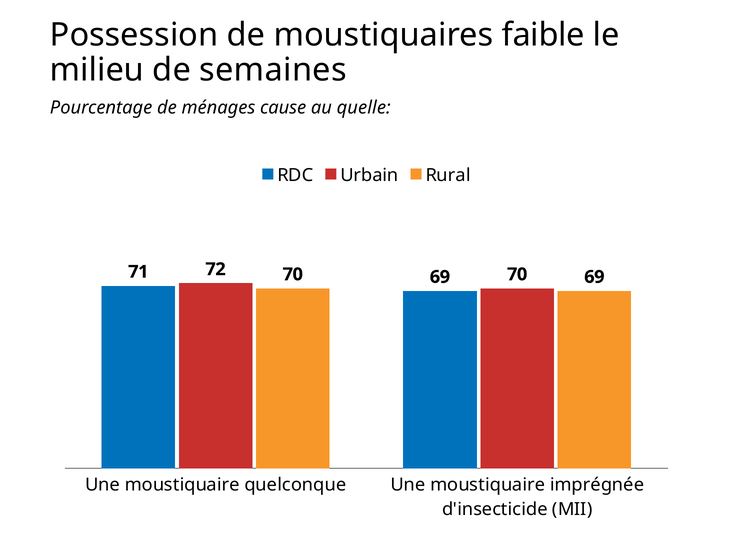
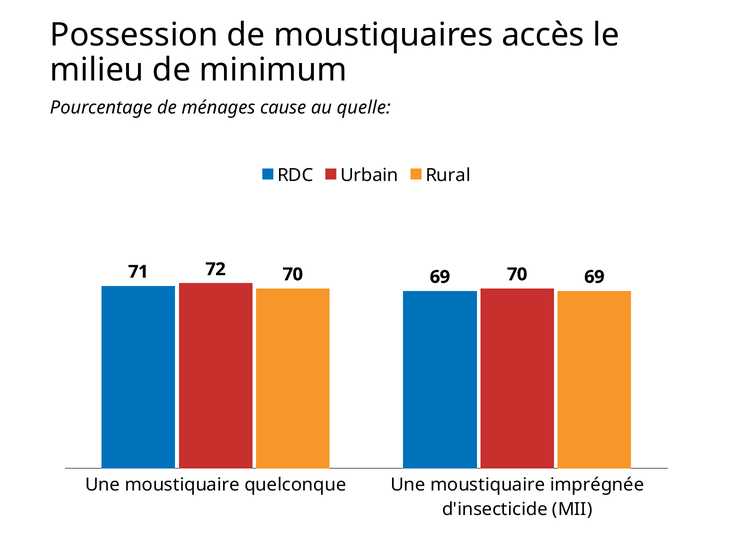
faible: faible -> accès (543, 35)
semaines: semaines -> minimum (273, 70)
